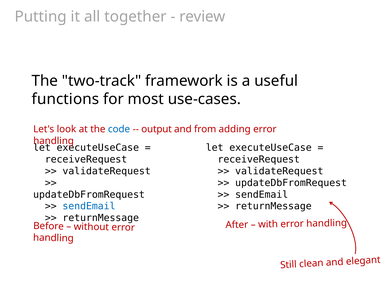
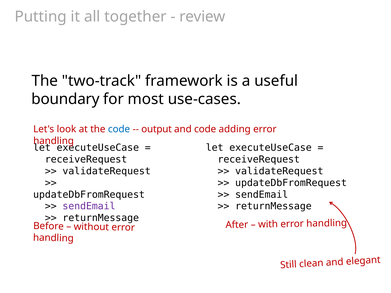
functions: functions -> boundary (66, 99)
and from: from -> code (205, 129)
sendEmail colour: blue -> purple (89, 206)
